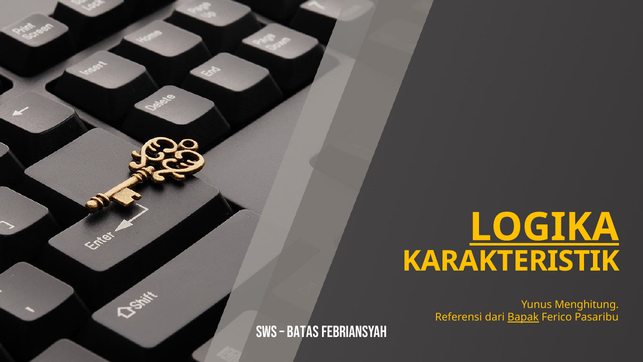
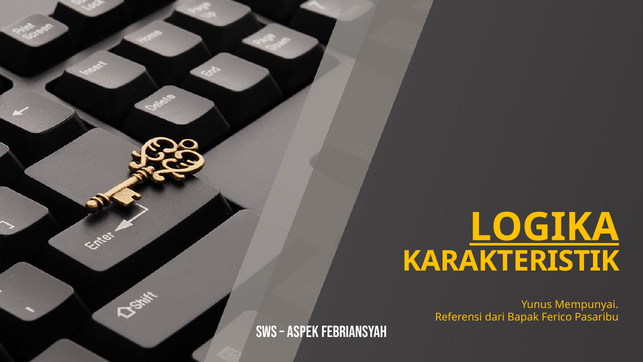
Menghitung: Menghitung -> Mempunyai (587, 304)
Bapak underline: present -> none (523, 317)
BATAS: BATAS -> ASPEK (303, 331)
